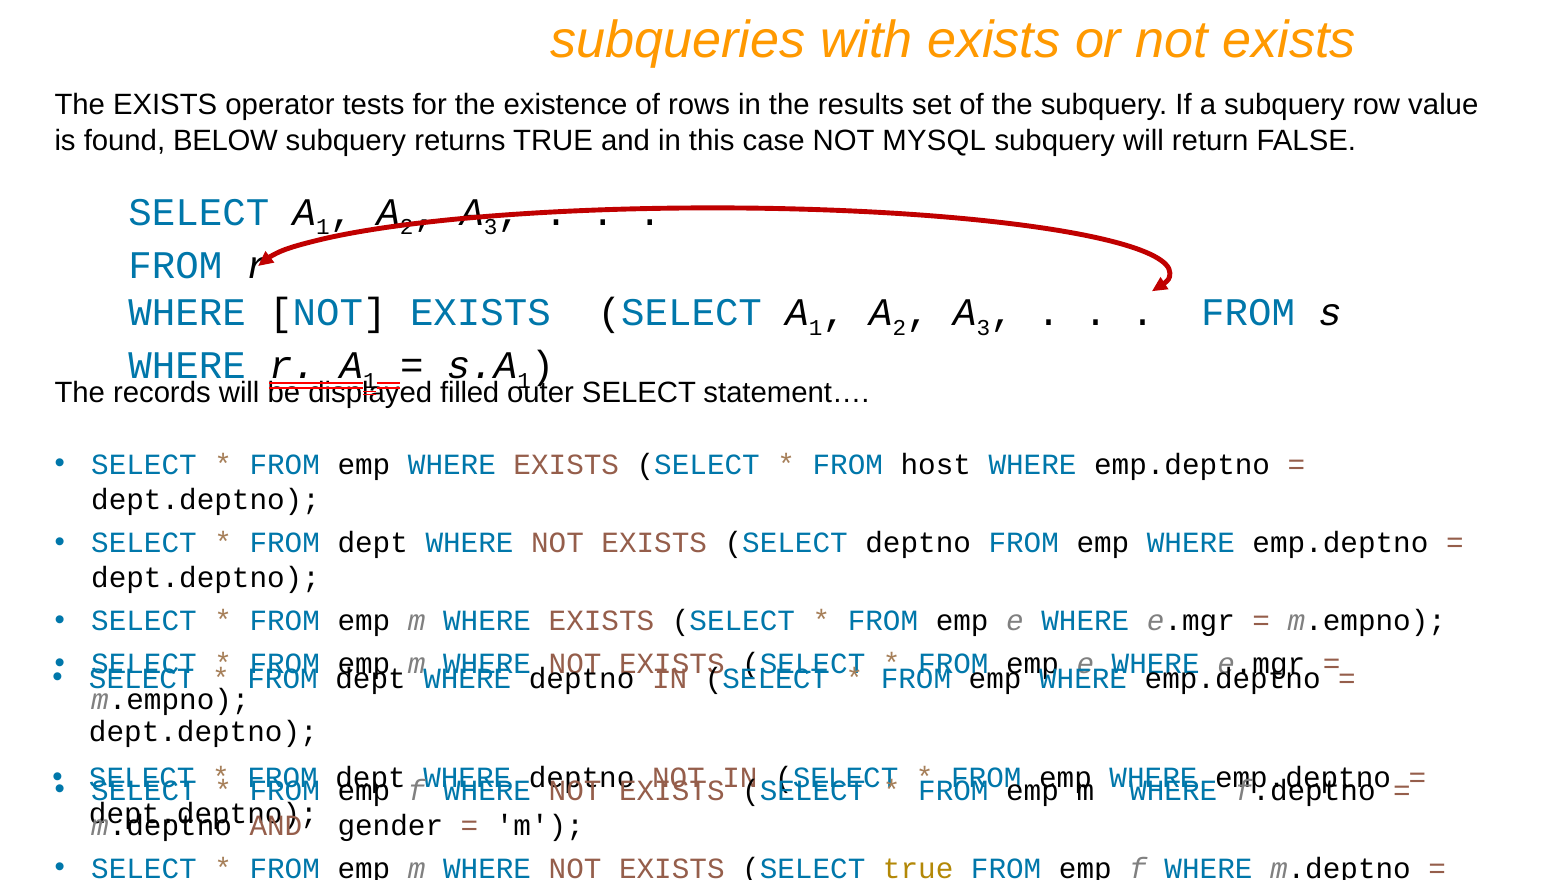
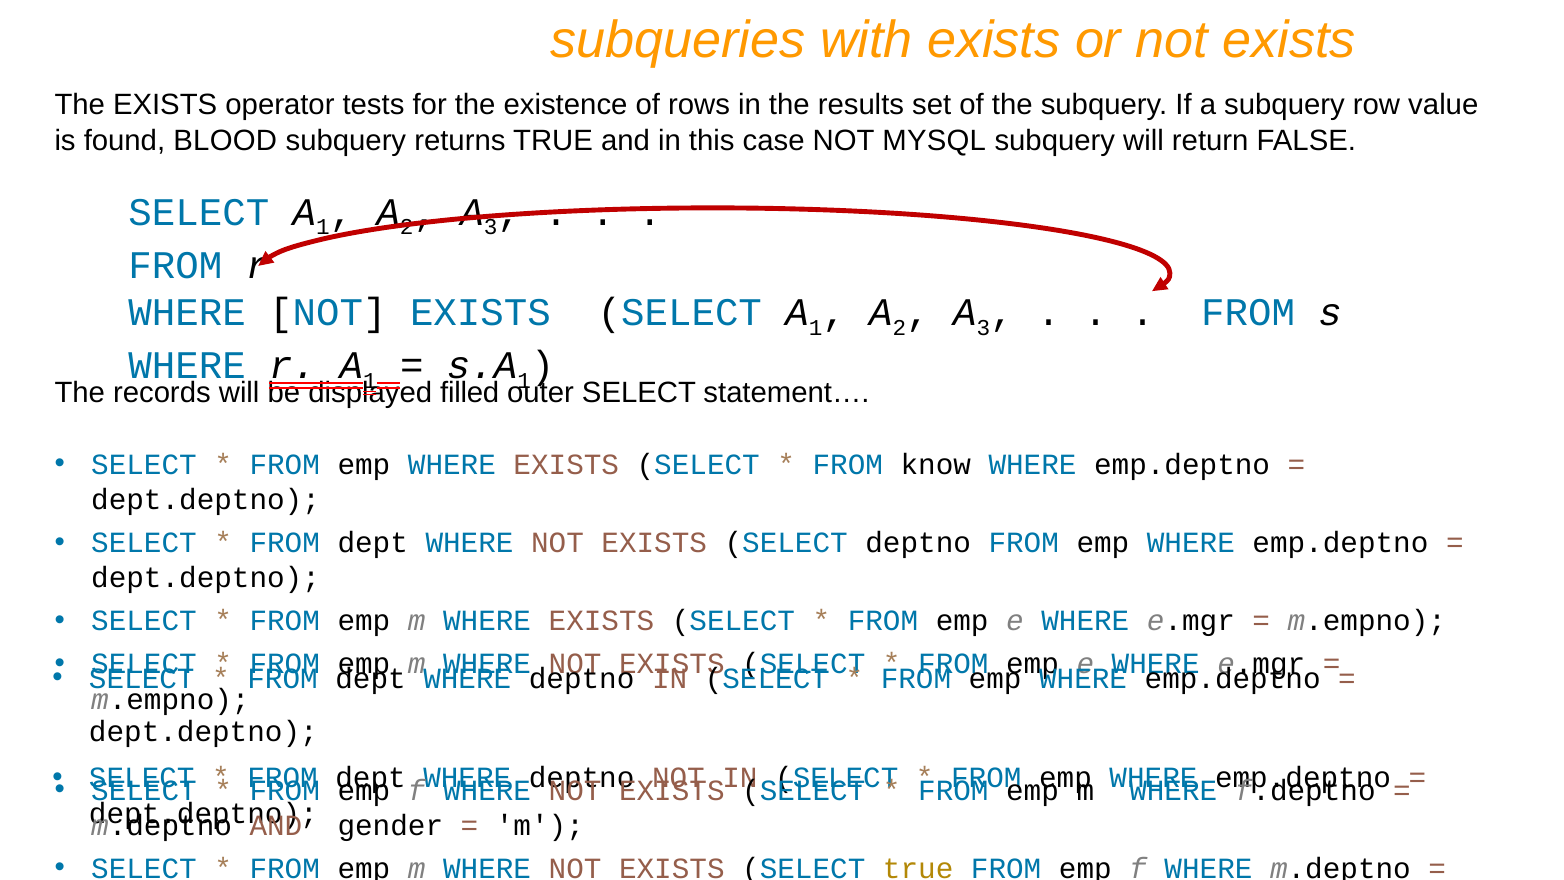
BELOW: BELOW -> BLOOD (225, 140)
host: host -> know (936, 465)
